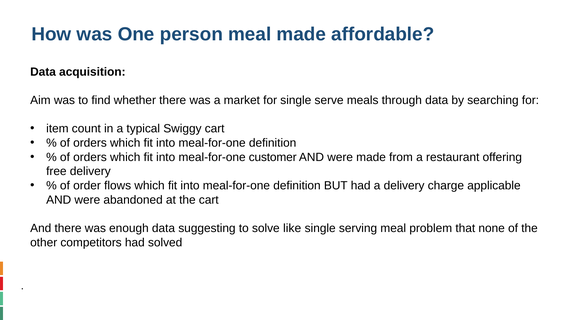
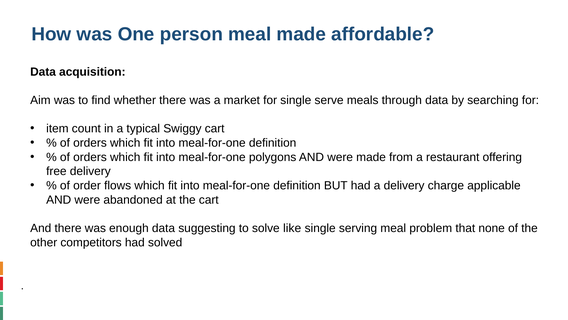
customer: customer -> polygons (273, 157)
